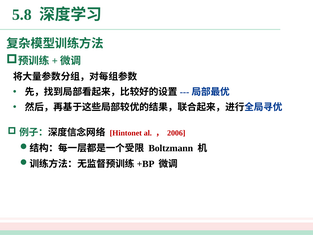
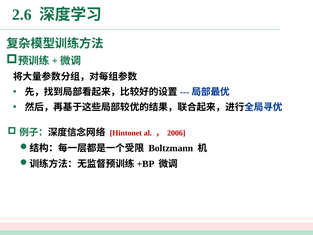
5.8: 5.8 -> 2.6 (22, 15)
